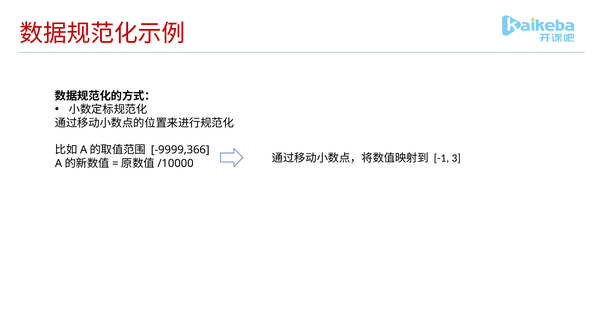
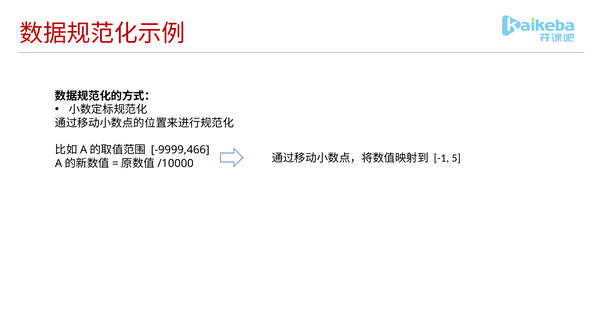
-9999,366: -9999,366 -> -9999,466 (180, 150)
3: 3 -> 5 (456, 158)
